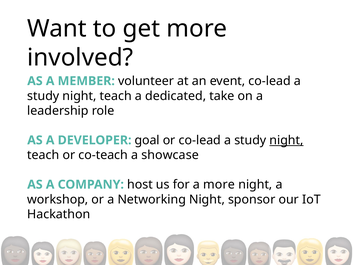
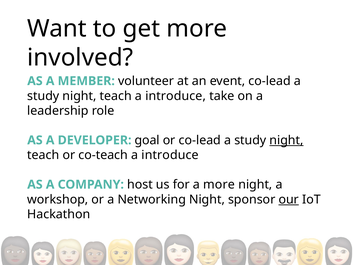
teach a dedicated: dedicated -> introduce (176, 96)
co-teach a showcase: showcase -> introduce (170, 155)
our underline: none -> present (289, 199)
